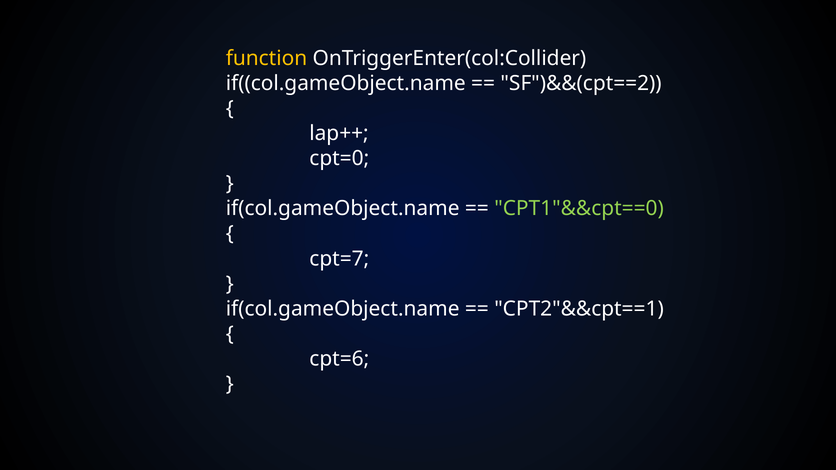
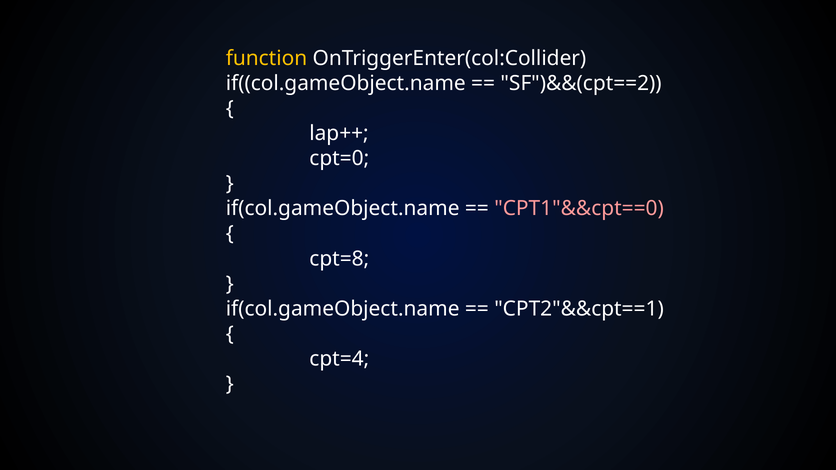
CPT1"&&cpt==0 colour: light green -> pink (579, 209)
cpt=7: cpt=7 -> cpt=8 (339, 259)
cpt=6: cpt=6 -> cpt=4 (339, 359)
